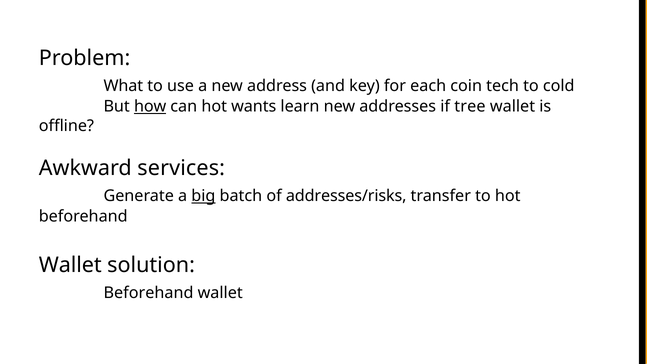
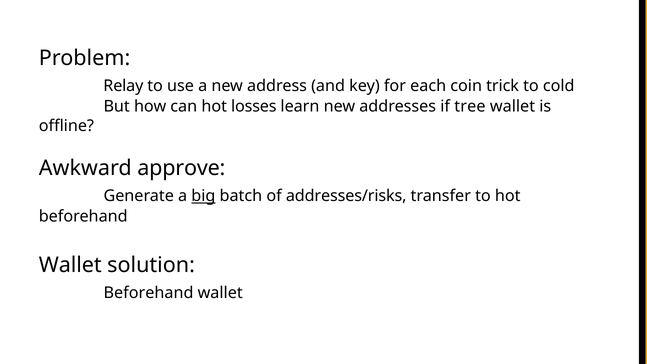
What: What -> Relay (123, 86)
tech: tech -> trick (503, 86)
how underline: present -> none (150, 106)
wants: wants -> losses (254, 106)
services: services -> approve (181, 168)
